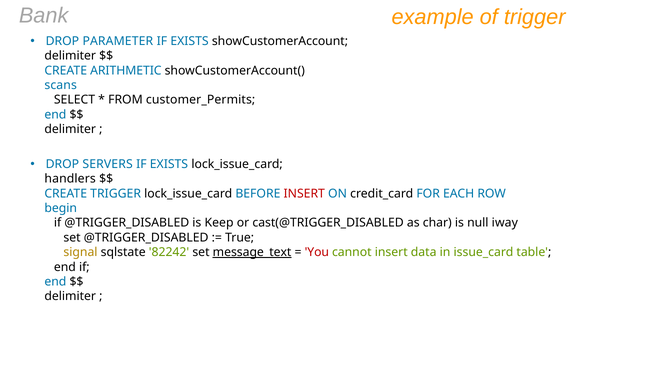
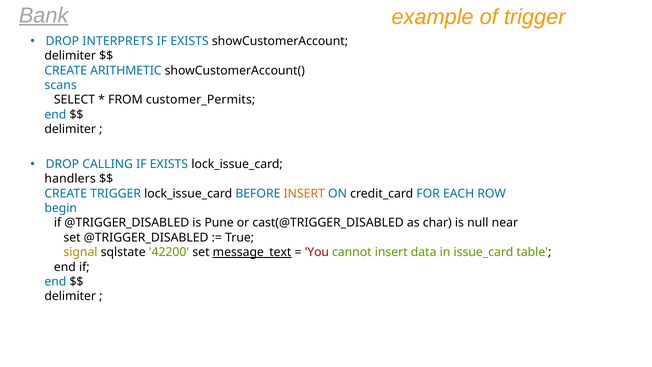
Bank underline: none -> present (44, 16)
PARAMETER: PARAMETER -> INTERPRETS (118, 41)
SERVERS: SERVERS -> CALLING (108, 164)
INSERT colour: red -> orange (304, 193)
Keep: Keep -> Pune (219, 223)
iway: iway -> near (505, 223)
82242: 82242 -> 42200 (169, 252)
